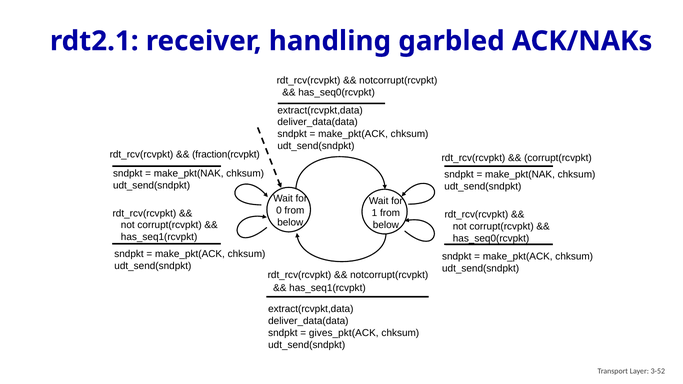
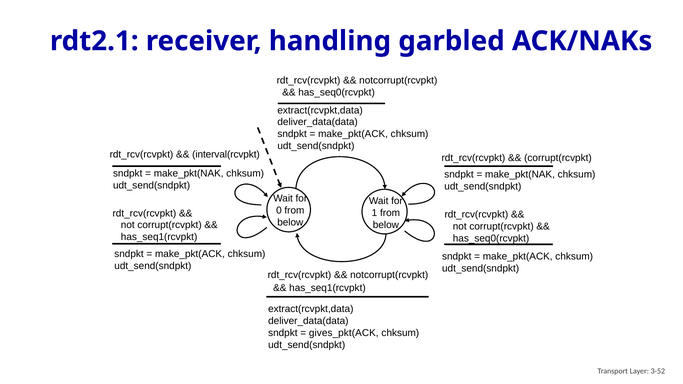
fraction(rcvpkt: fraction(rcvpkt -> interval(rcvpkt (226, 154)
